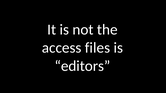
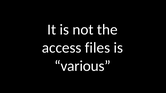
editors: editors -> various (83, 66)
